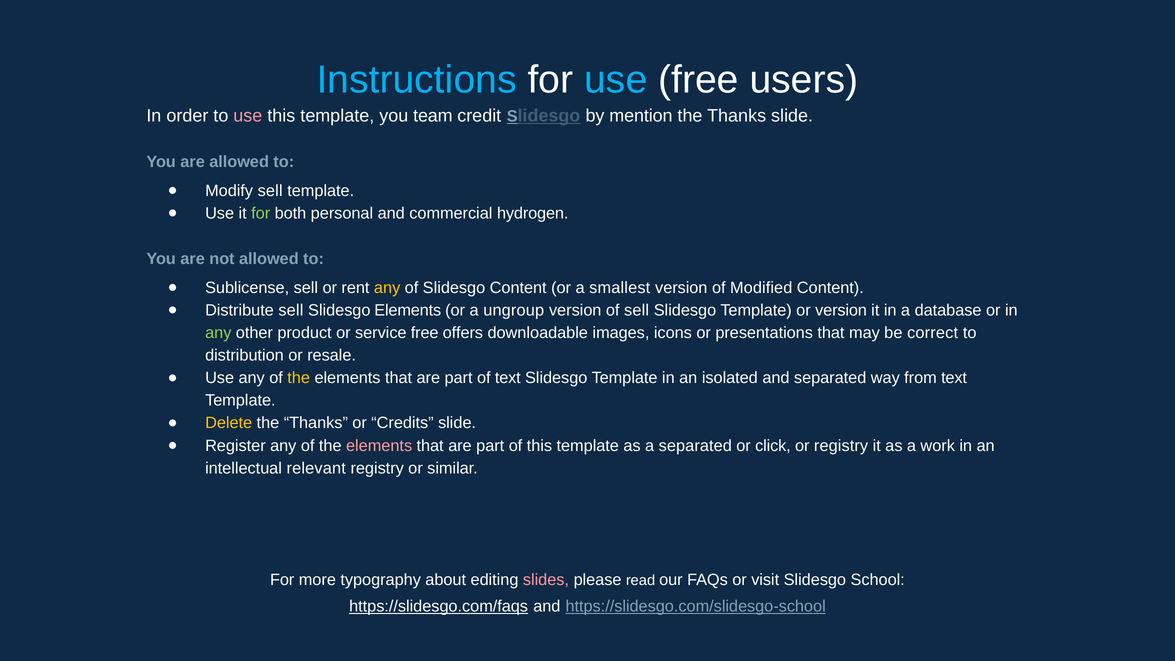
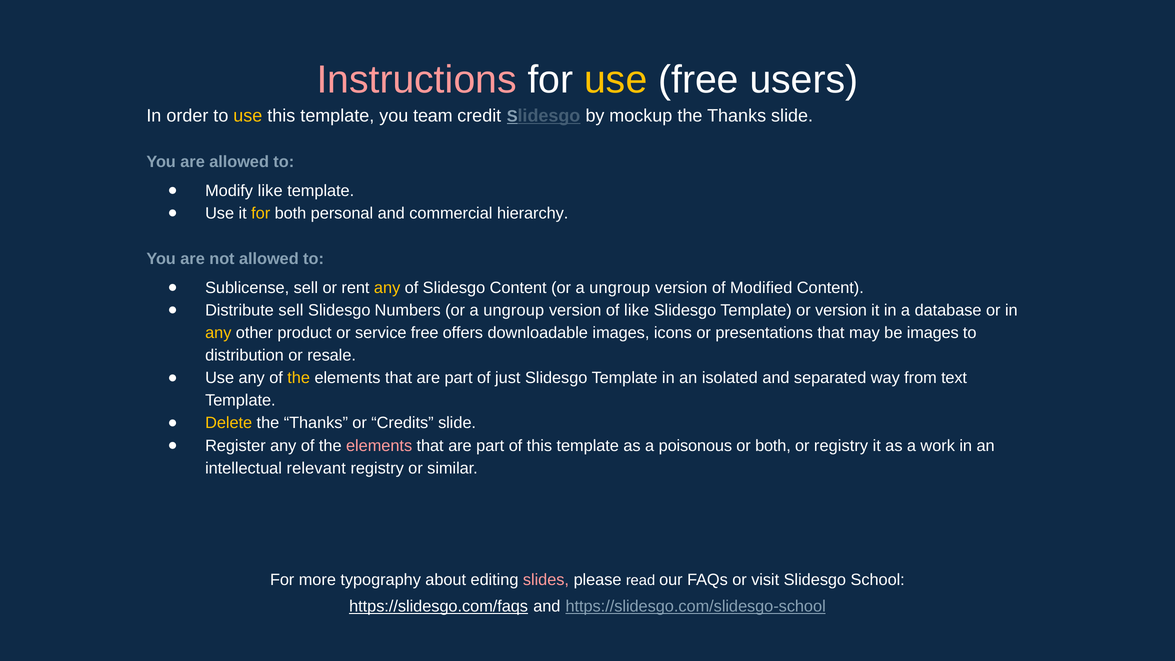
Instructions colour: light blue -> pink (417, 80)
use colour: light blue -> yellow (616, 80)
use colour: pink -> yellow (248, 116)
mention: mention -> mockup (641, 116)
Modify sell: sell -> like (270, 191)
for colour: light green -> yellow (261, 213)
hydrogen: hydrogen -> hierarchy (533, 213)
Content or a smallest: smallest -> ungroup (620, 288)
Slidesgo Elements: Elements -> Numbers (408, 310)
of sell: sell -> like (637, 310)
any colour: light green -> yellow (218, 333)
be correct: correct -> images (933, 333)
of text: text -> just (508, 378)
a separated: separated -> poisonous (695, 446)
or click: click -> both (773, 446)
